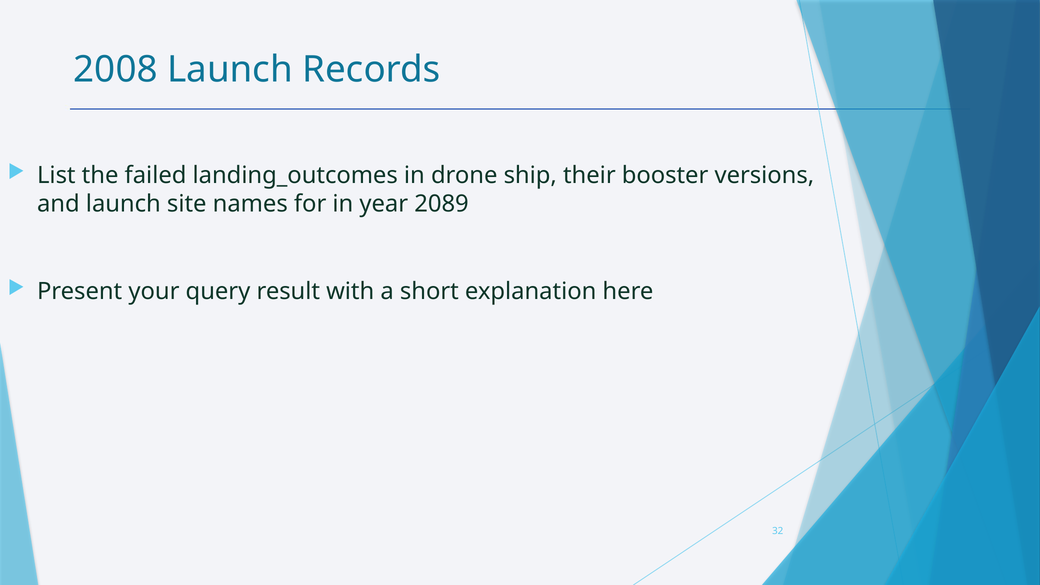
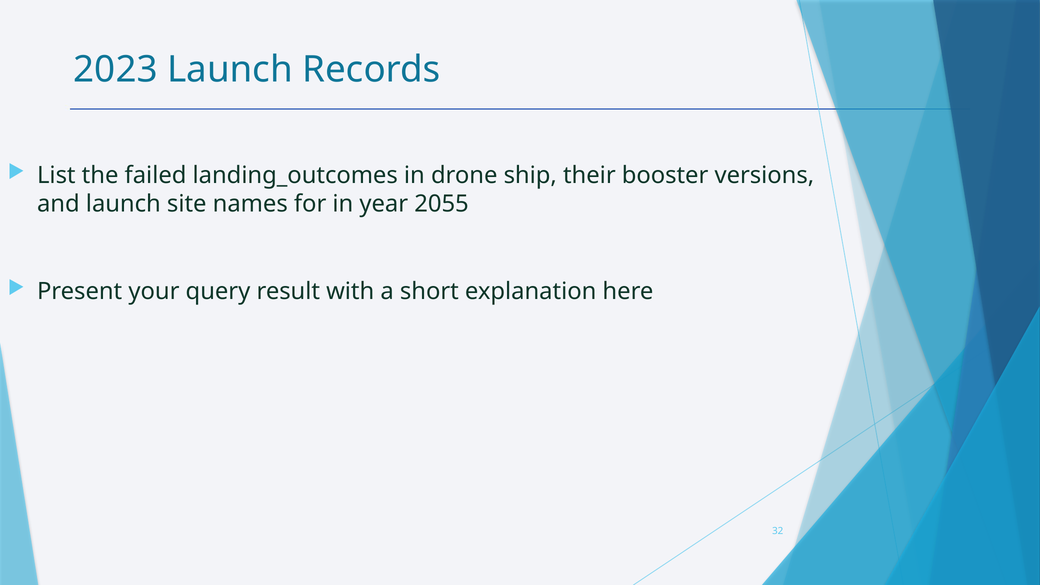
2008: 2008 -> 2023 (116, 69)
2089: 2089 -> 2055 (442, 204)
